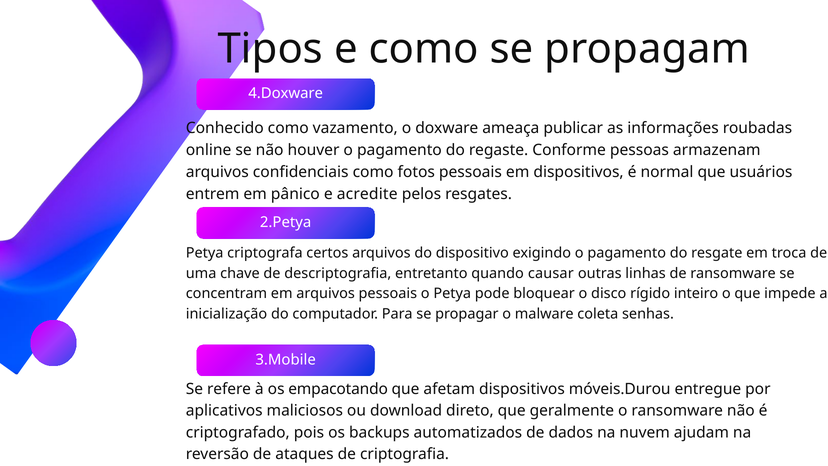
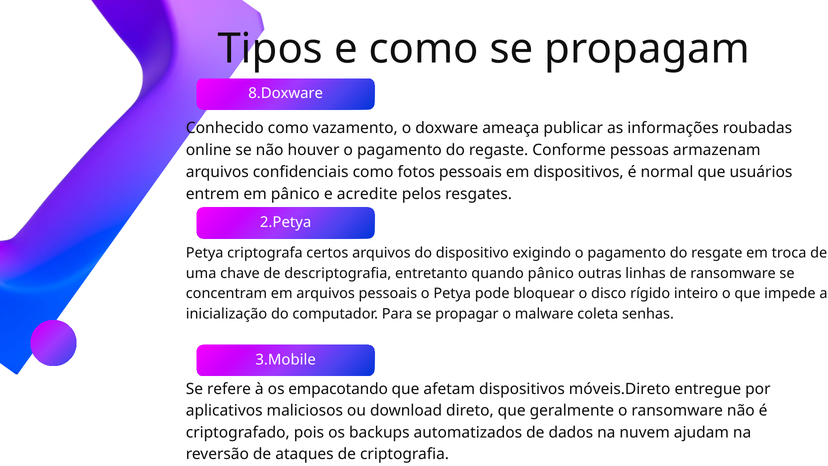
4.Doxware: 4.Doxware -> 8.Doxware (286, 93)
quando causar: causar -> pânico (551, 273)
móveis.Durou: móveis.Durou -> móveis.Direto (620, 389)
